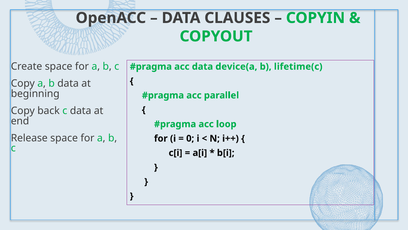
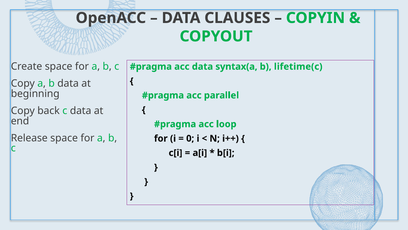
device(a: device(a -> syntax(a (236, 66)
